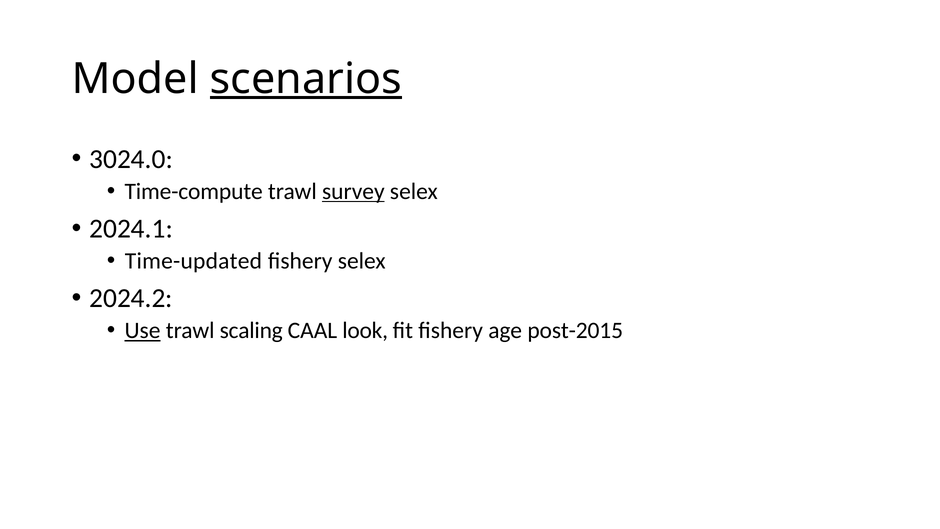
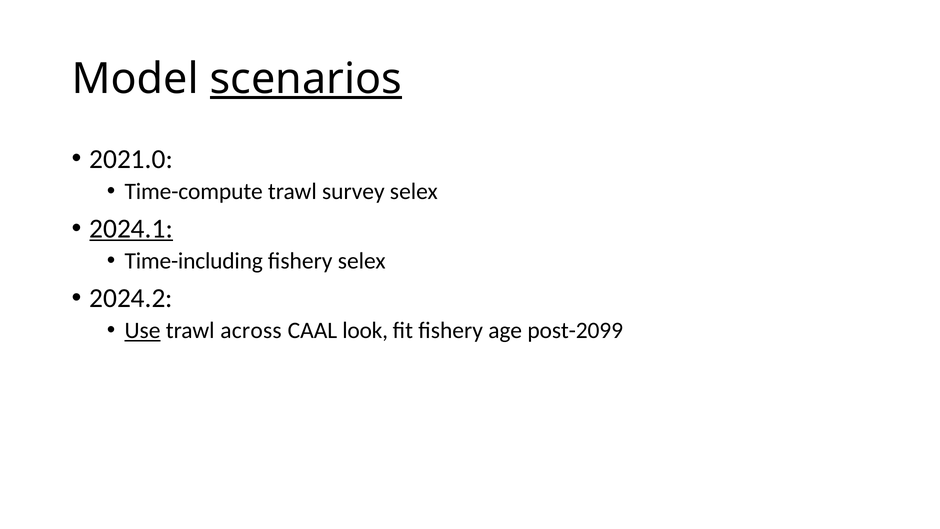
3024.0: 3024.0 -> 2021.0 (131, 159)
survey underline: present -> none (353, 191)
2024.1 underline: none -> present (131, 228)
Time-updated: Time-updated -> Time-including (194, 261)
scaling: scaling -> across (251, 330)
post-2015: post-2015 -> post-2099 (575, 330)
